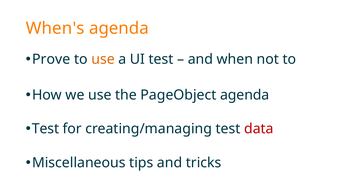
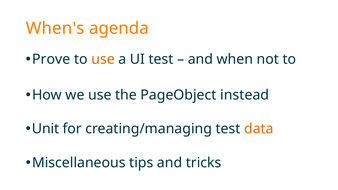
PageObject agenda: agenda -> instead (245, 95)
Test: Test -> Unit (46, 129)
data colour: red -> orange (259, 129)
